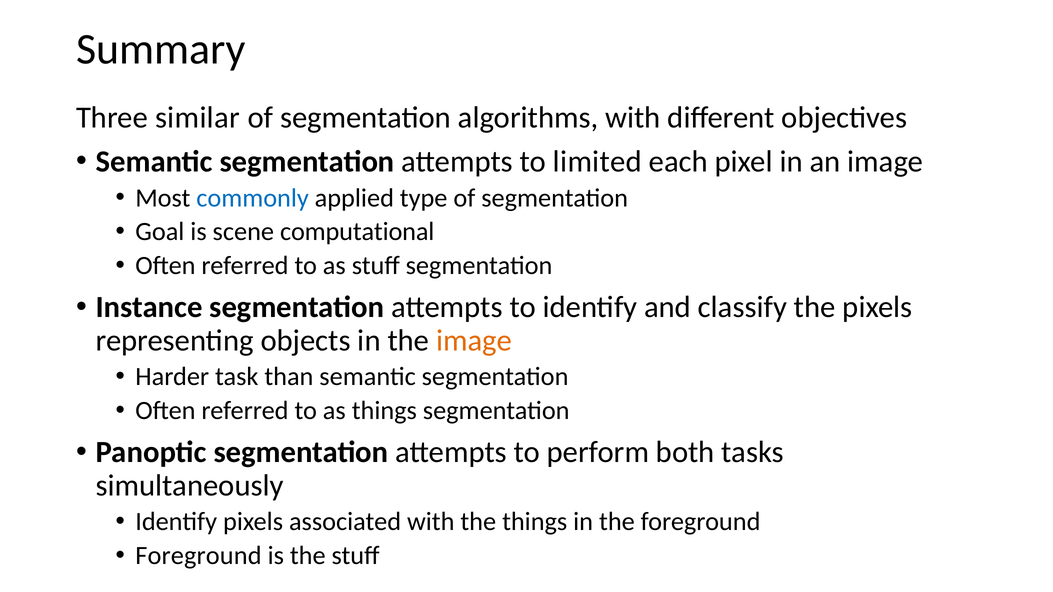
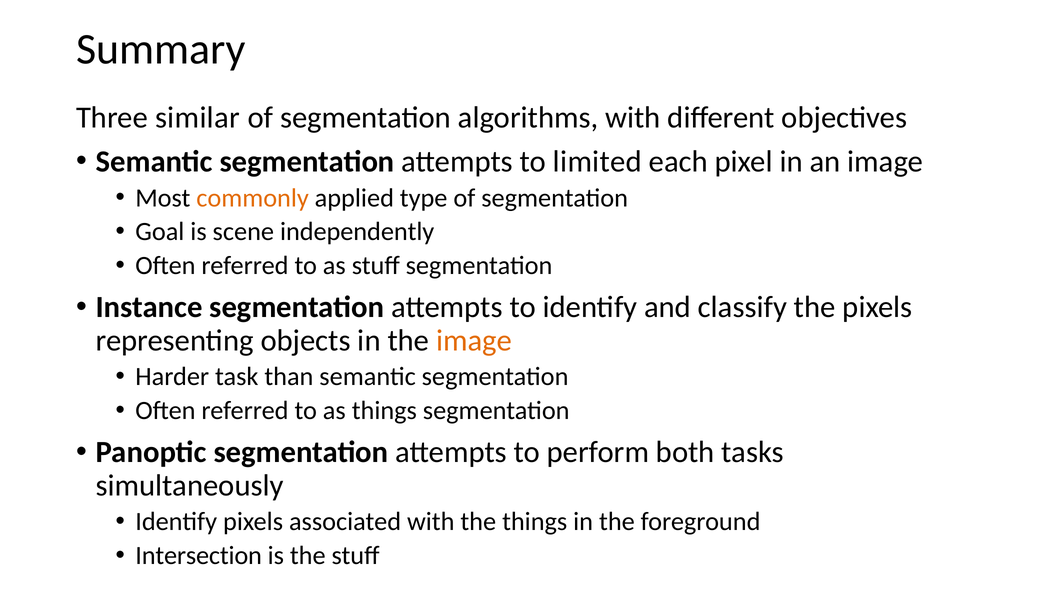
commonly colour: blue -> orange (253, 198)
computational: computational -> independently (357, 232)
Foreground: Foreground -> Intersection (199, 556)
